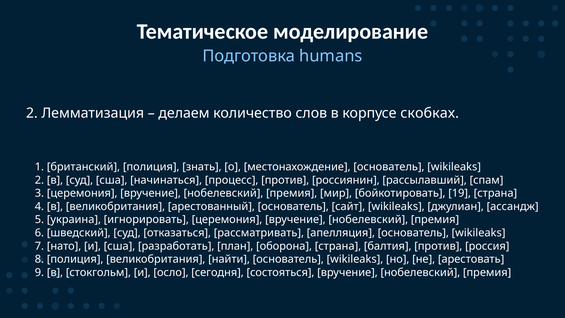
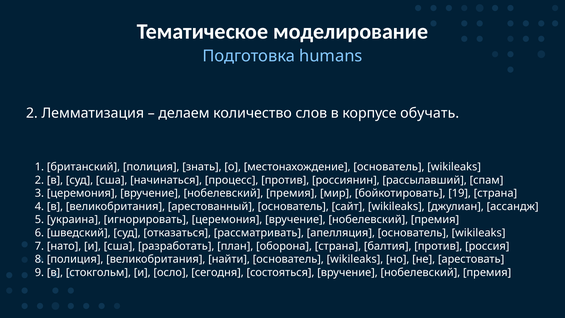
скобках: скобках -> обучать (430, 113)
